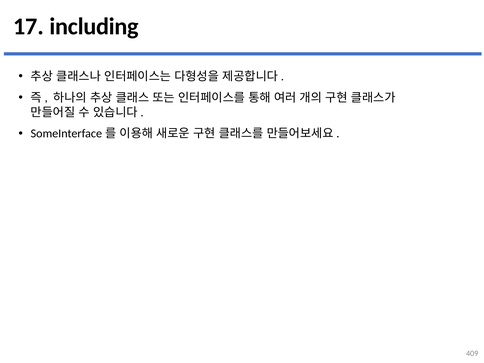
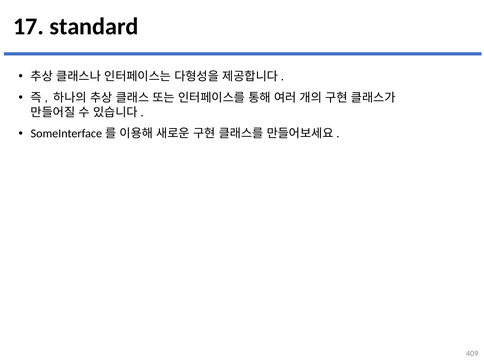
including: including -> standard (94, 26)
